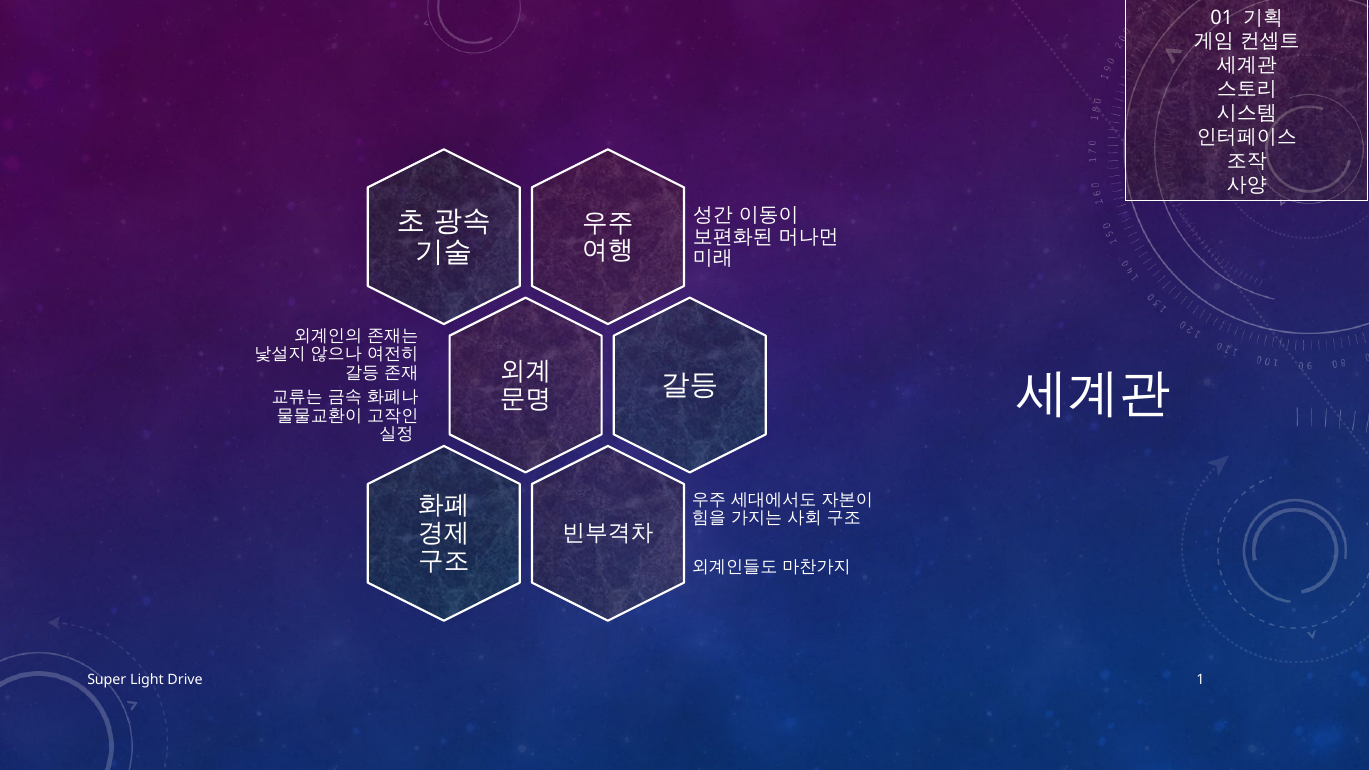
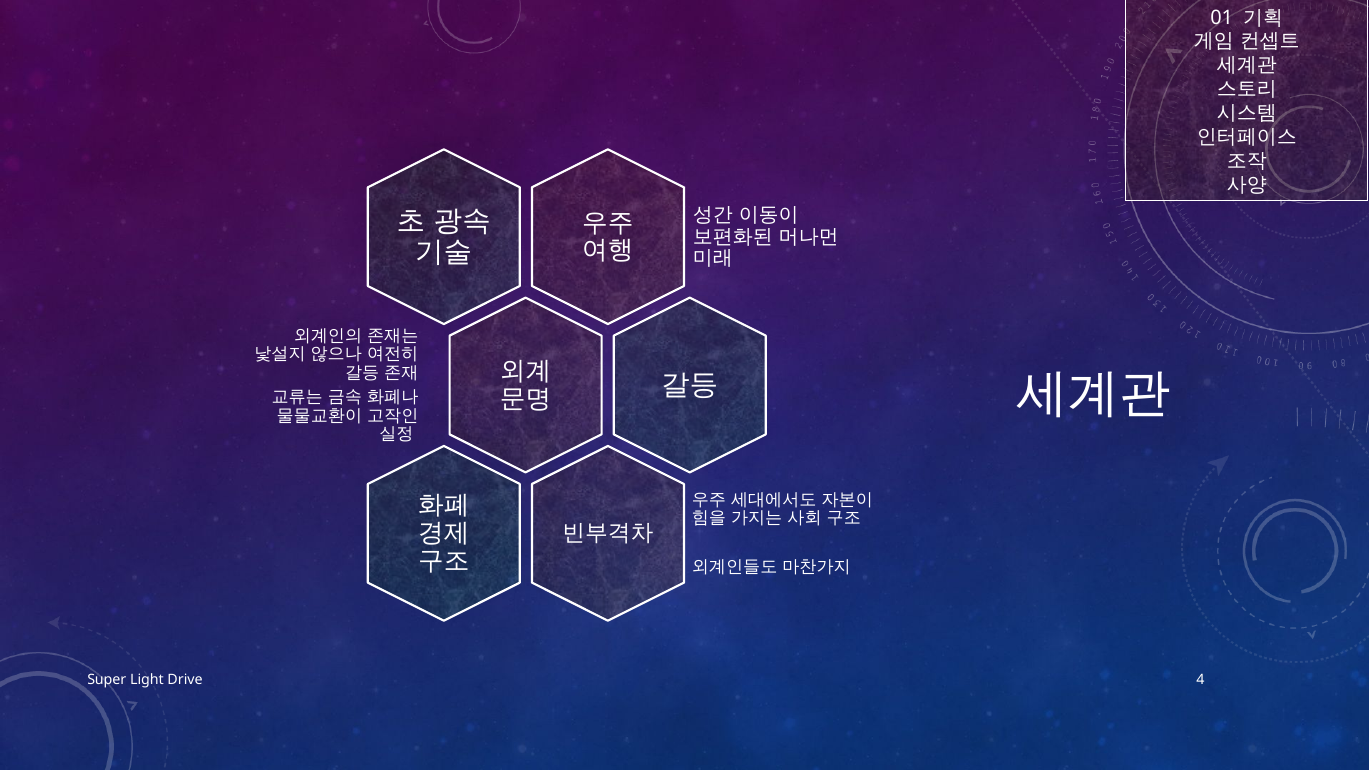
1: 1 -> 4 (1200, 680)
